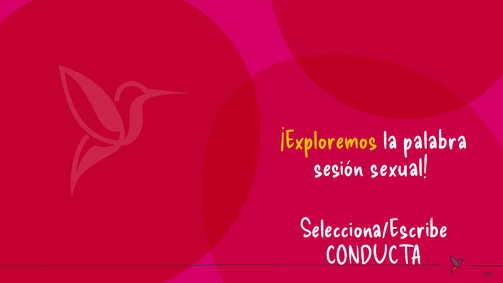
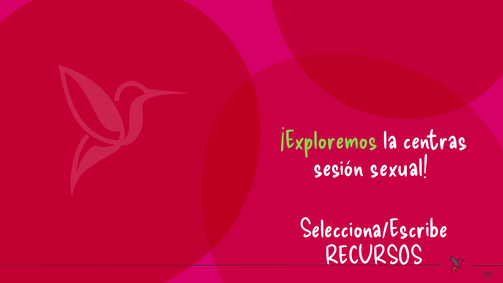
¡Exploremos colour: yellow -> light green (329, 141)
palabra: palabra -> centras (435, 141)
CONDUCTA: CONDUCTA -> RECURSOS (374, 256)
